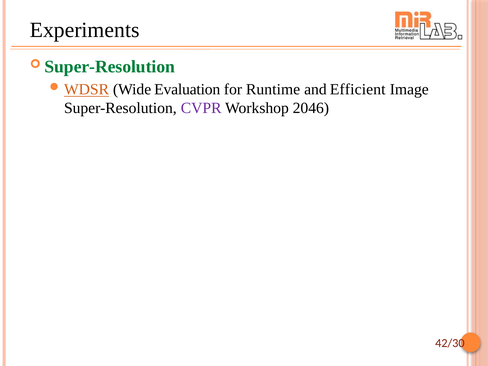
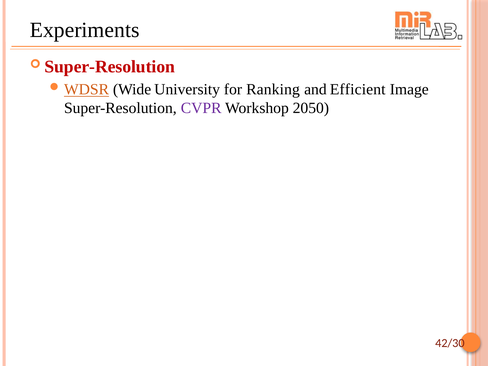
Super-Resolution colour: green -> red (110, 67)
Evaluation: Evaluation -> University (187, 89)
Runtime: Runtime -> Ranking (273, 89)
2046: 2046 -> 2050 (311, 108)
